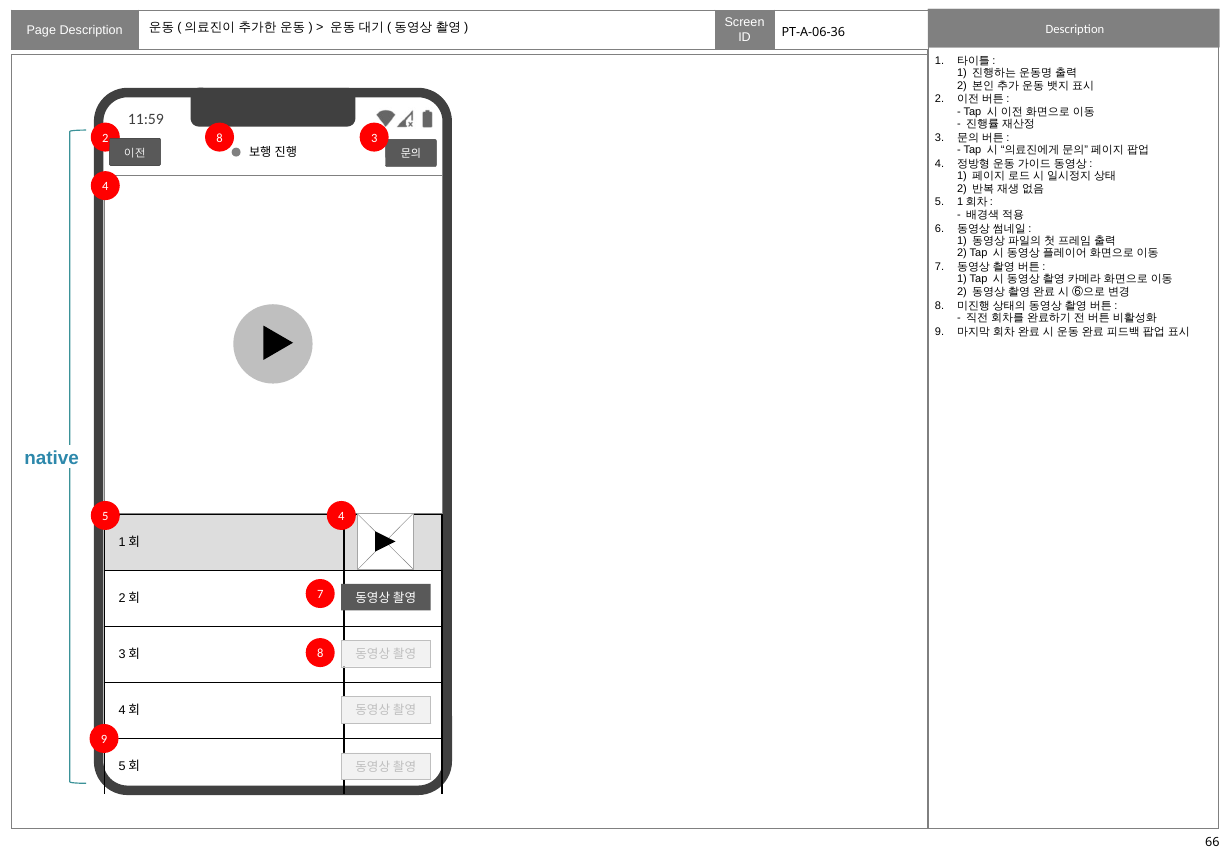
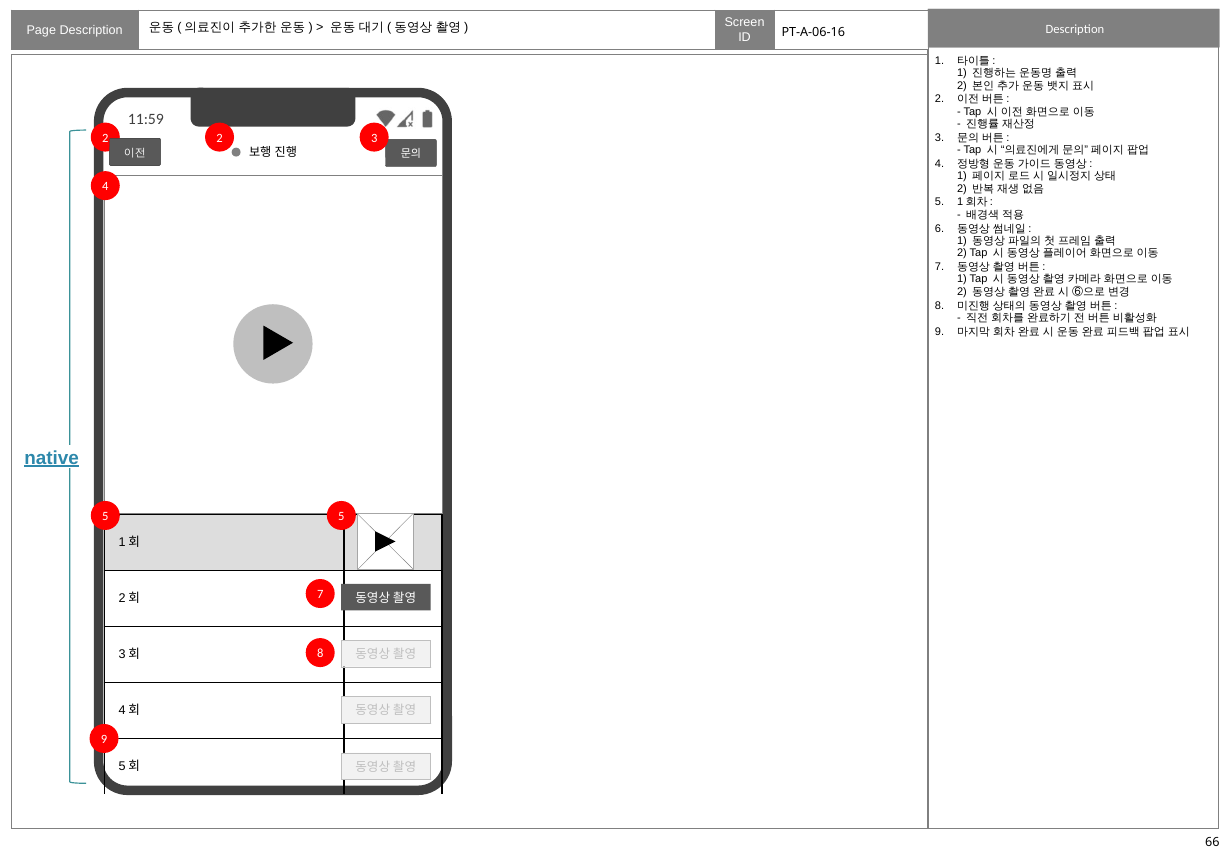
PT-A-06-36: PT-A-06-36 -> PT-A-06-16 (813, 32)
2 8: 8 -> 2 (220, 138)
native underline: none -> present (52, 458)
5 4: 4 -> 5 (341, 516)
